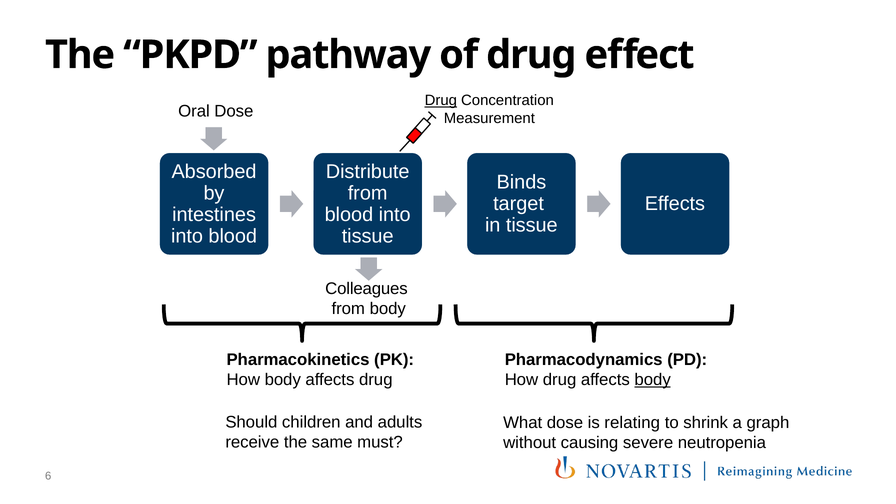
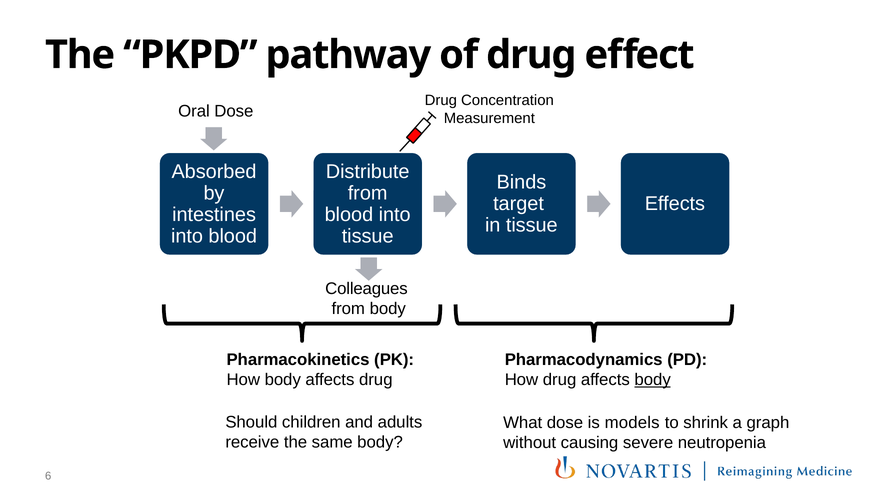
Drug underline: present -> none (441, 101)
relating: relating -> models (632, 422)
same must: must -> body (380, 442)
